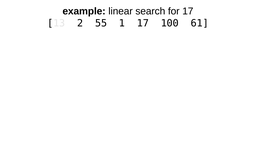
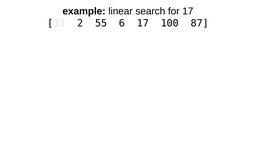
1: 1 -> 6 (122, 23)
61: 61 -> 87 (200, 23)
